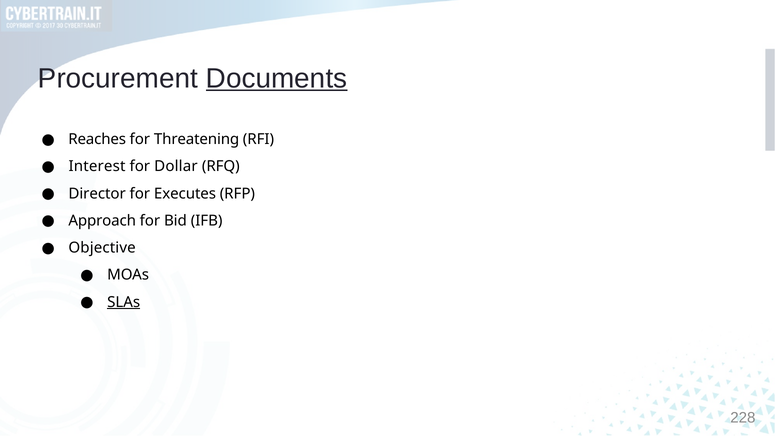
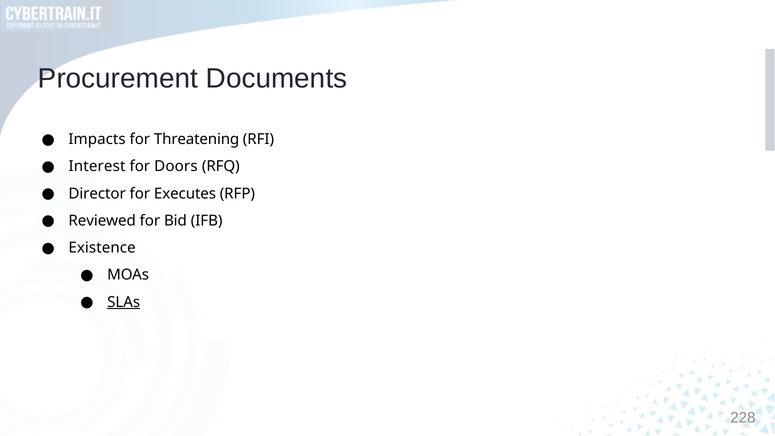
Documents underline: present -> none (277, 78)
Reaches: Reaches -> Impacts (97, 139)
Dollar: Dollar -> Doors (176, 166)
Approach: Approach -> Reviewed (102, 221)
Objective: Objective -> Existence (102, 248)
